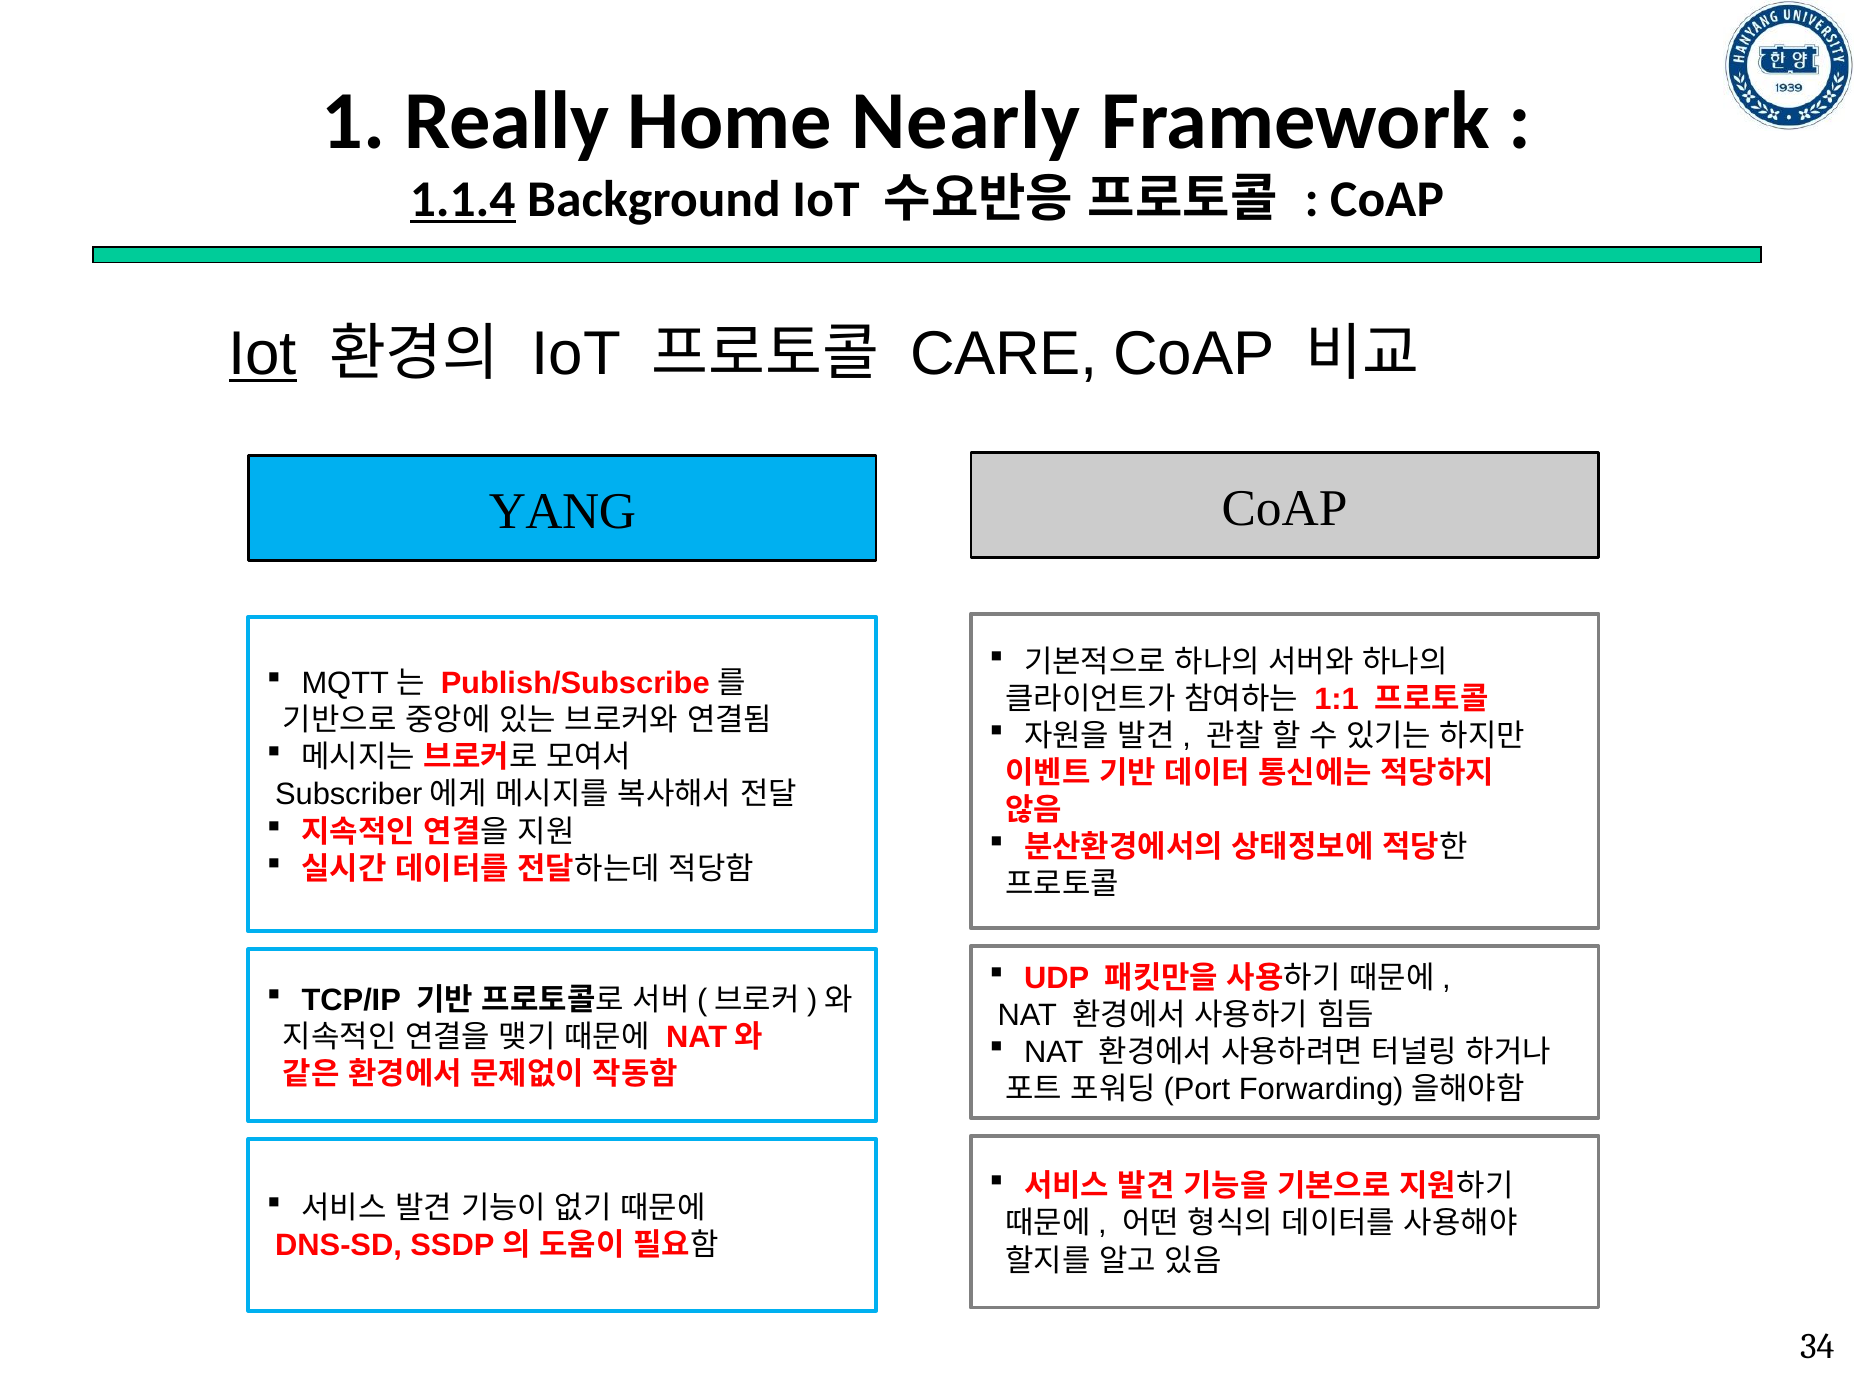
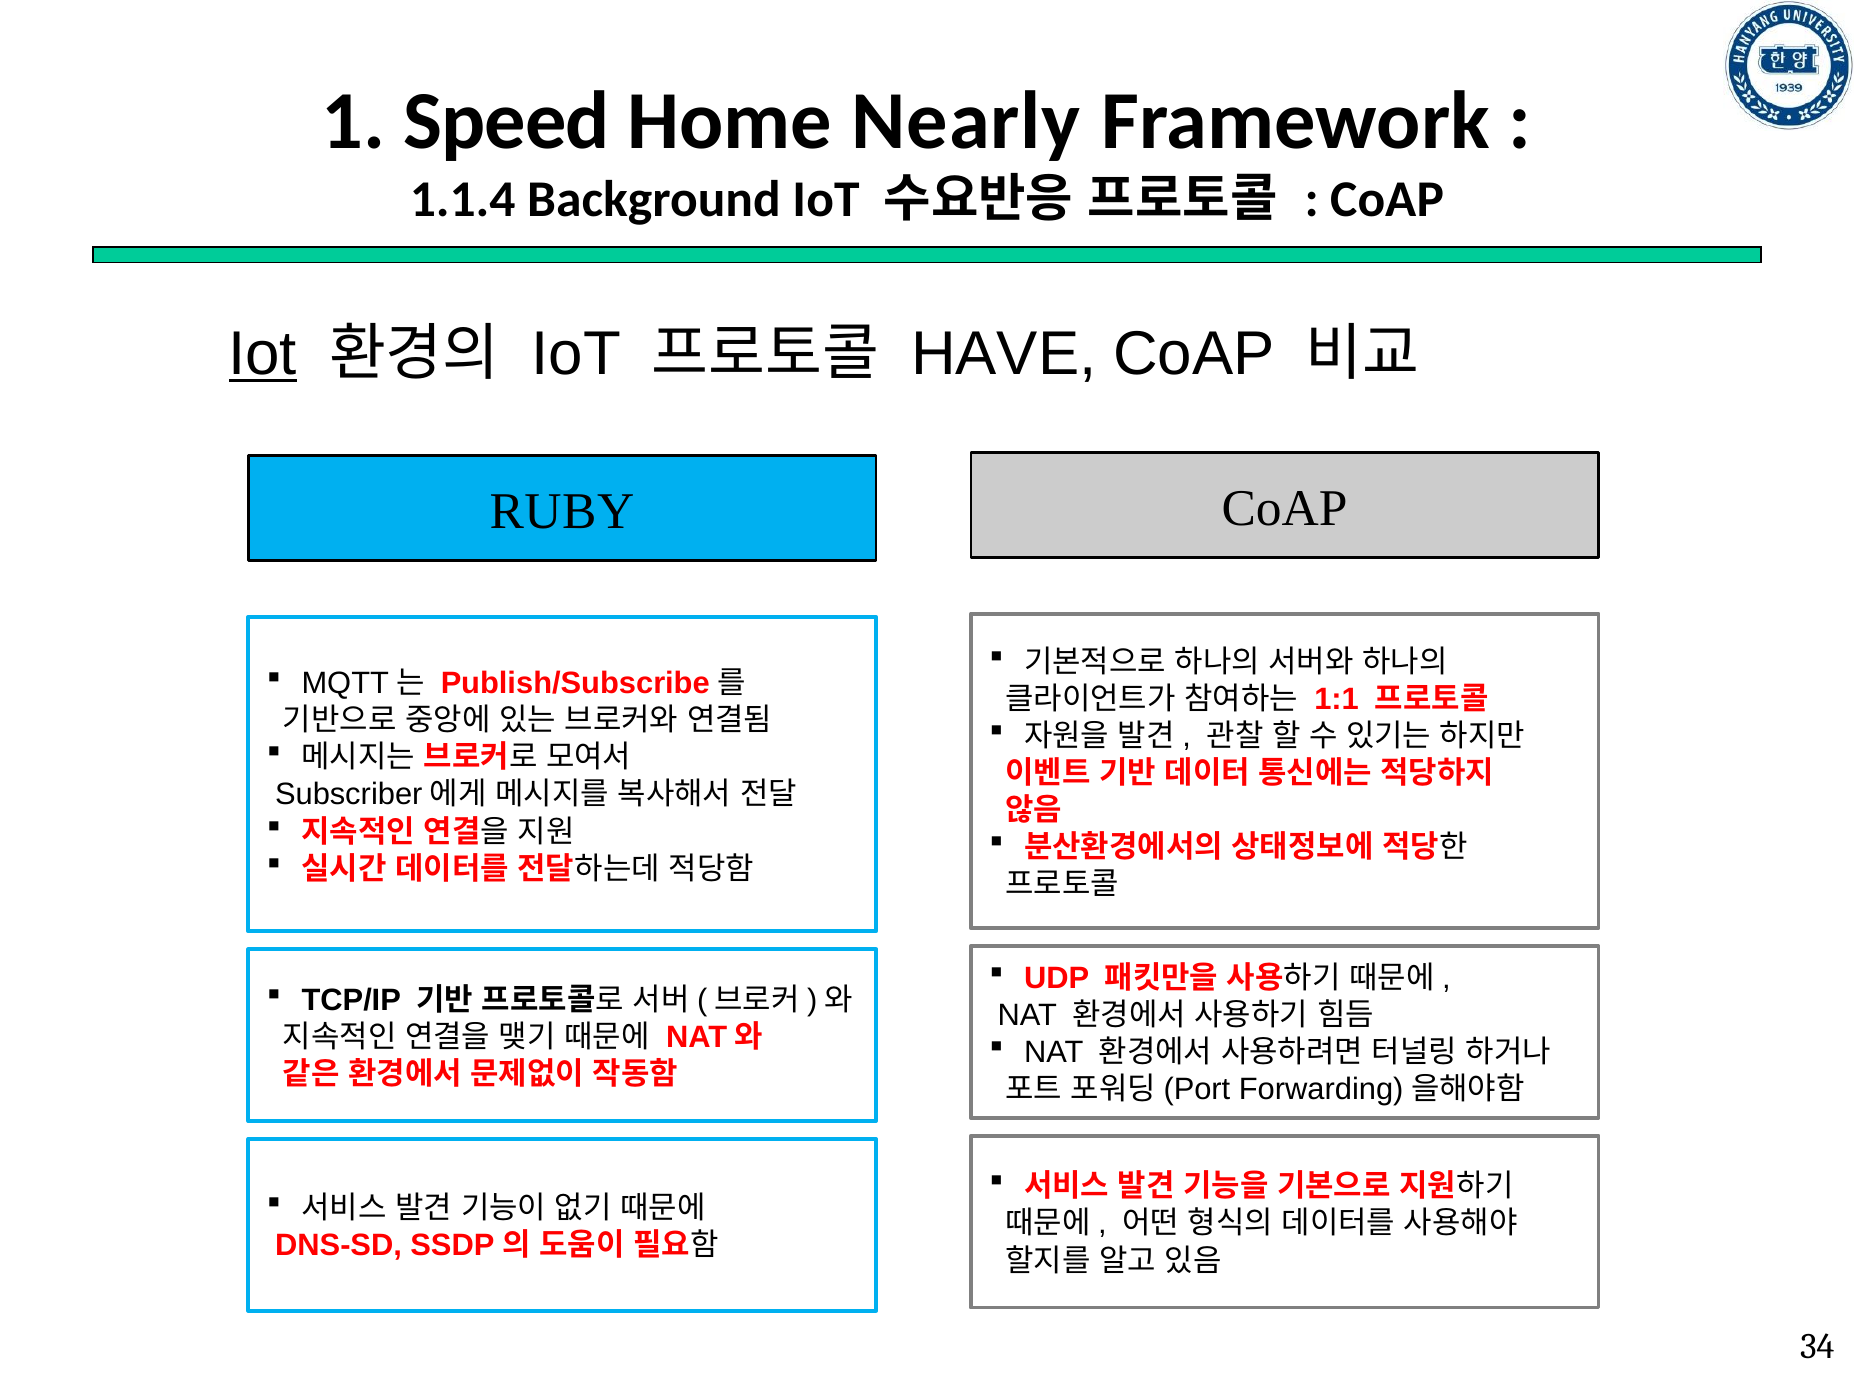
Really: Really -> Speed (507, 122)
1.1.4 underline: present -> none (463, 200)
CARE: CARE -> HAVE (1004, 354)
YANG: YANG -> RUBY (562, 512)
